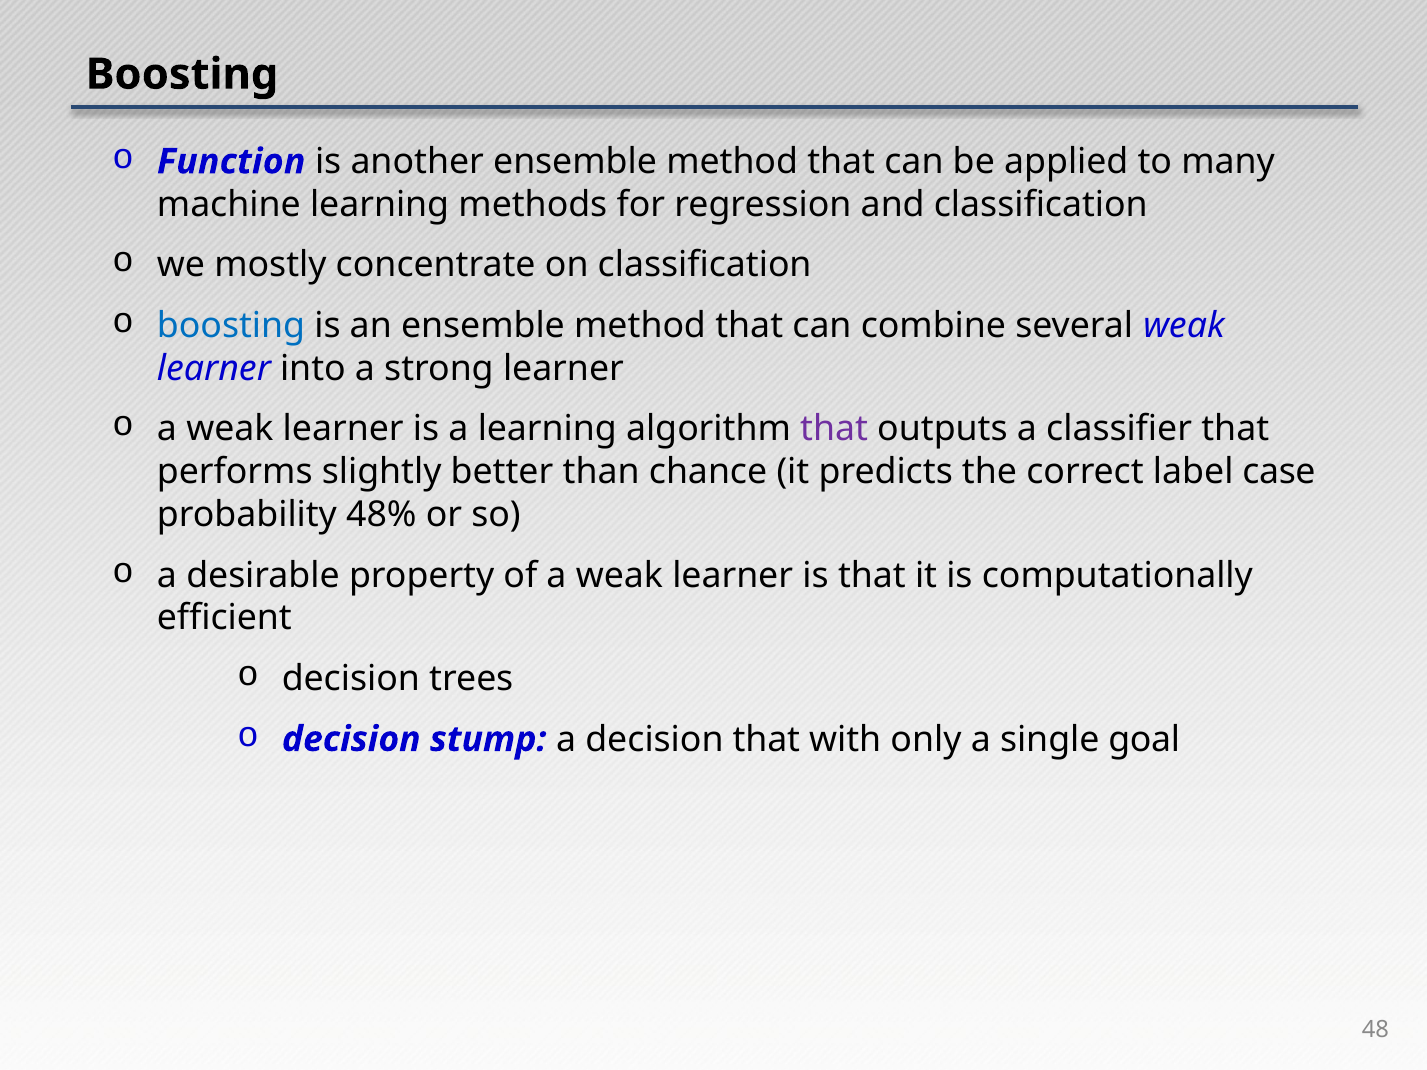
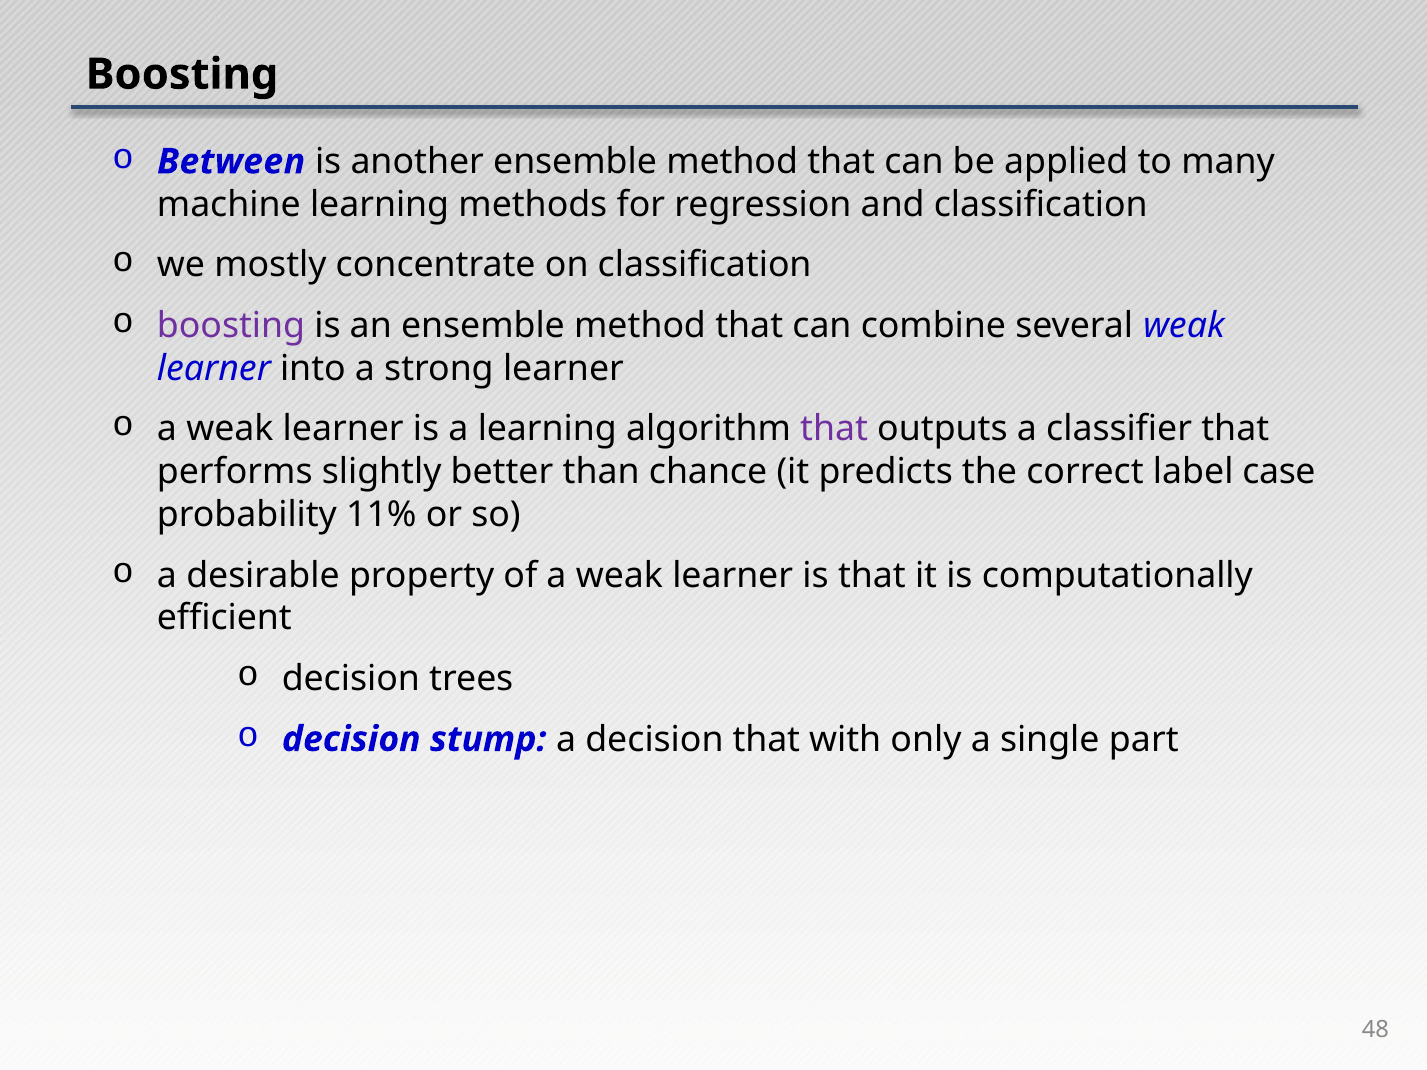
Function: Function -> Between (231, 162)
boosting colour: blue -> purple (231, 326)
48%: 48% -> 11% (381, 515)
goal: goal -> part (1144, 739)
